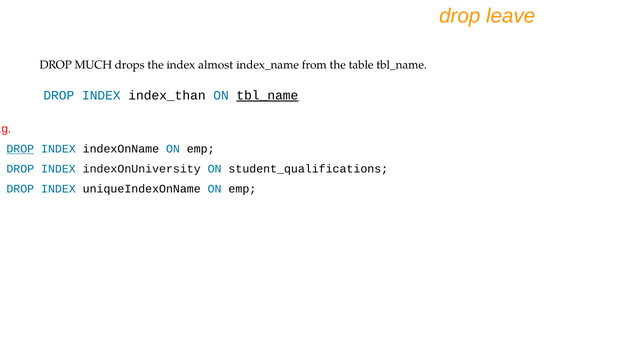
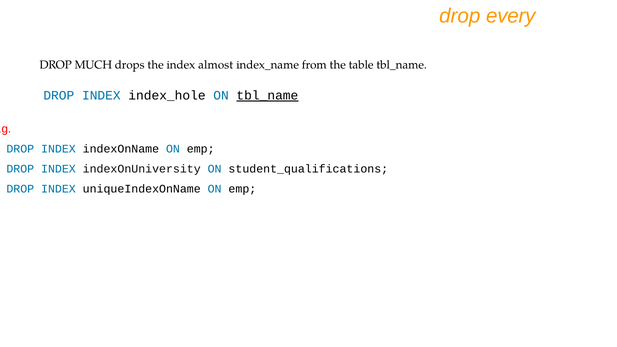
leave: leave -> every (511, 16)
index_than: index_than -> index_hole (167, 95)
DROP underline: present -> none (20, 149)
